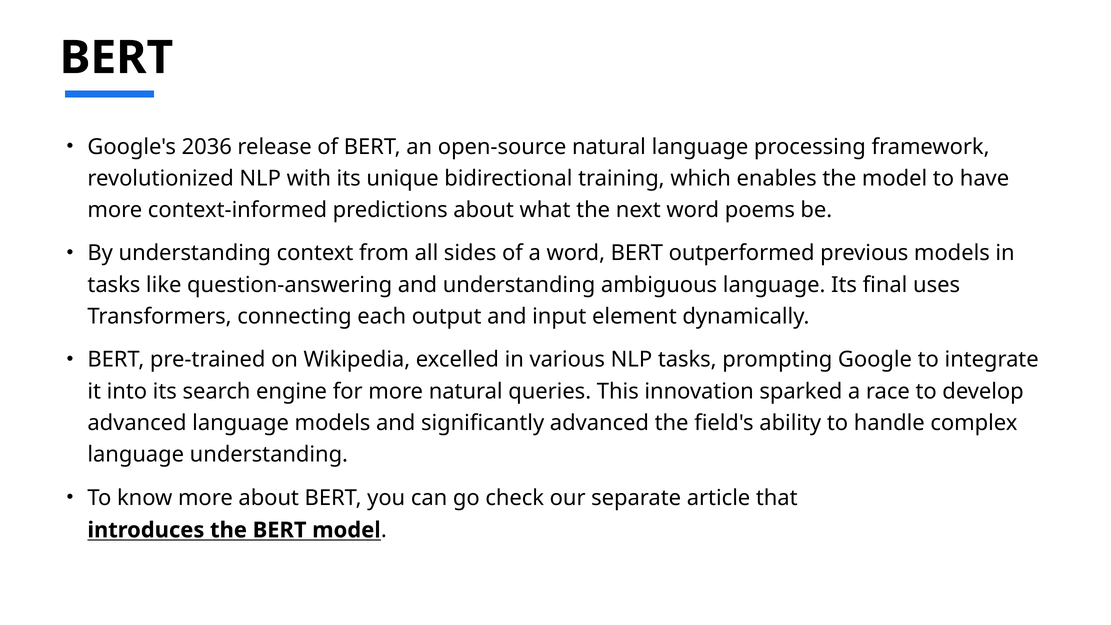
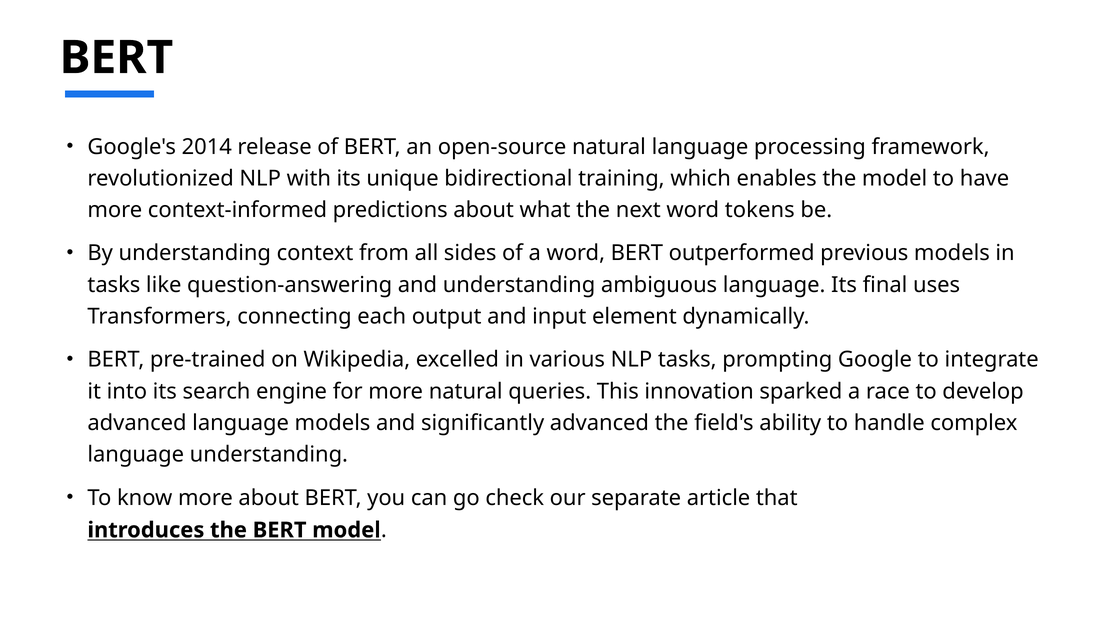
2036: 2036 -> 2014 (207, 147)
poems: poems -> tokens (760, 210)
